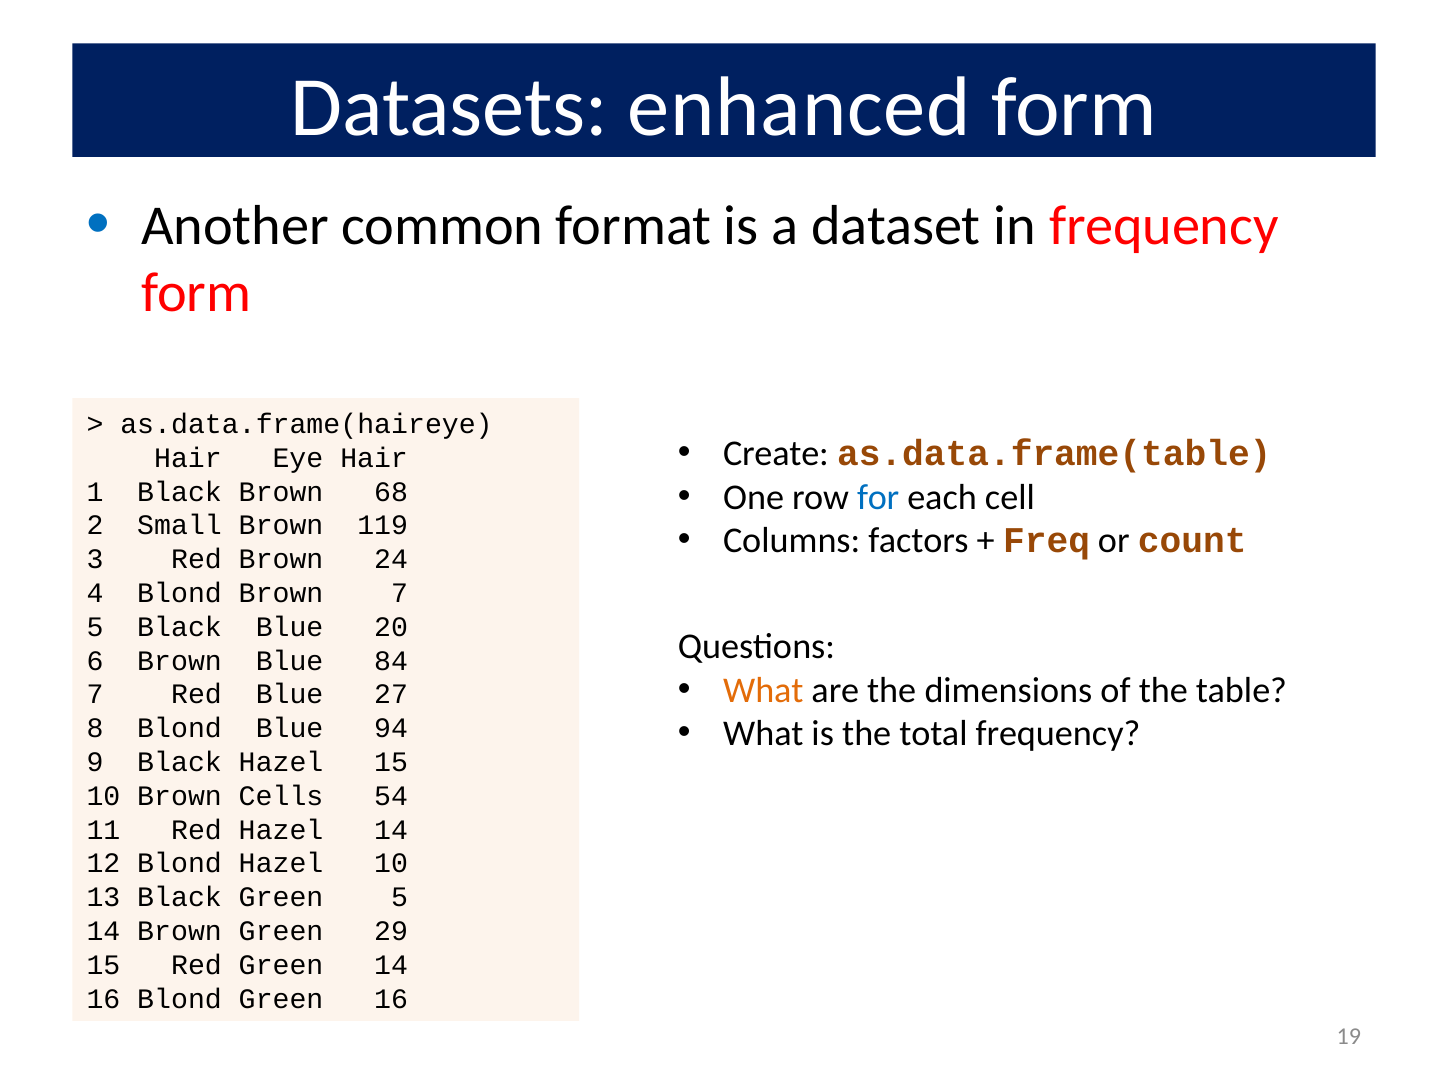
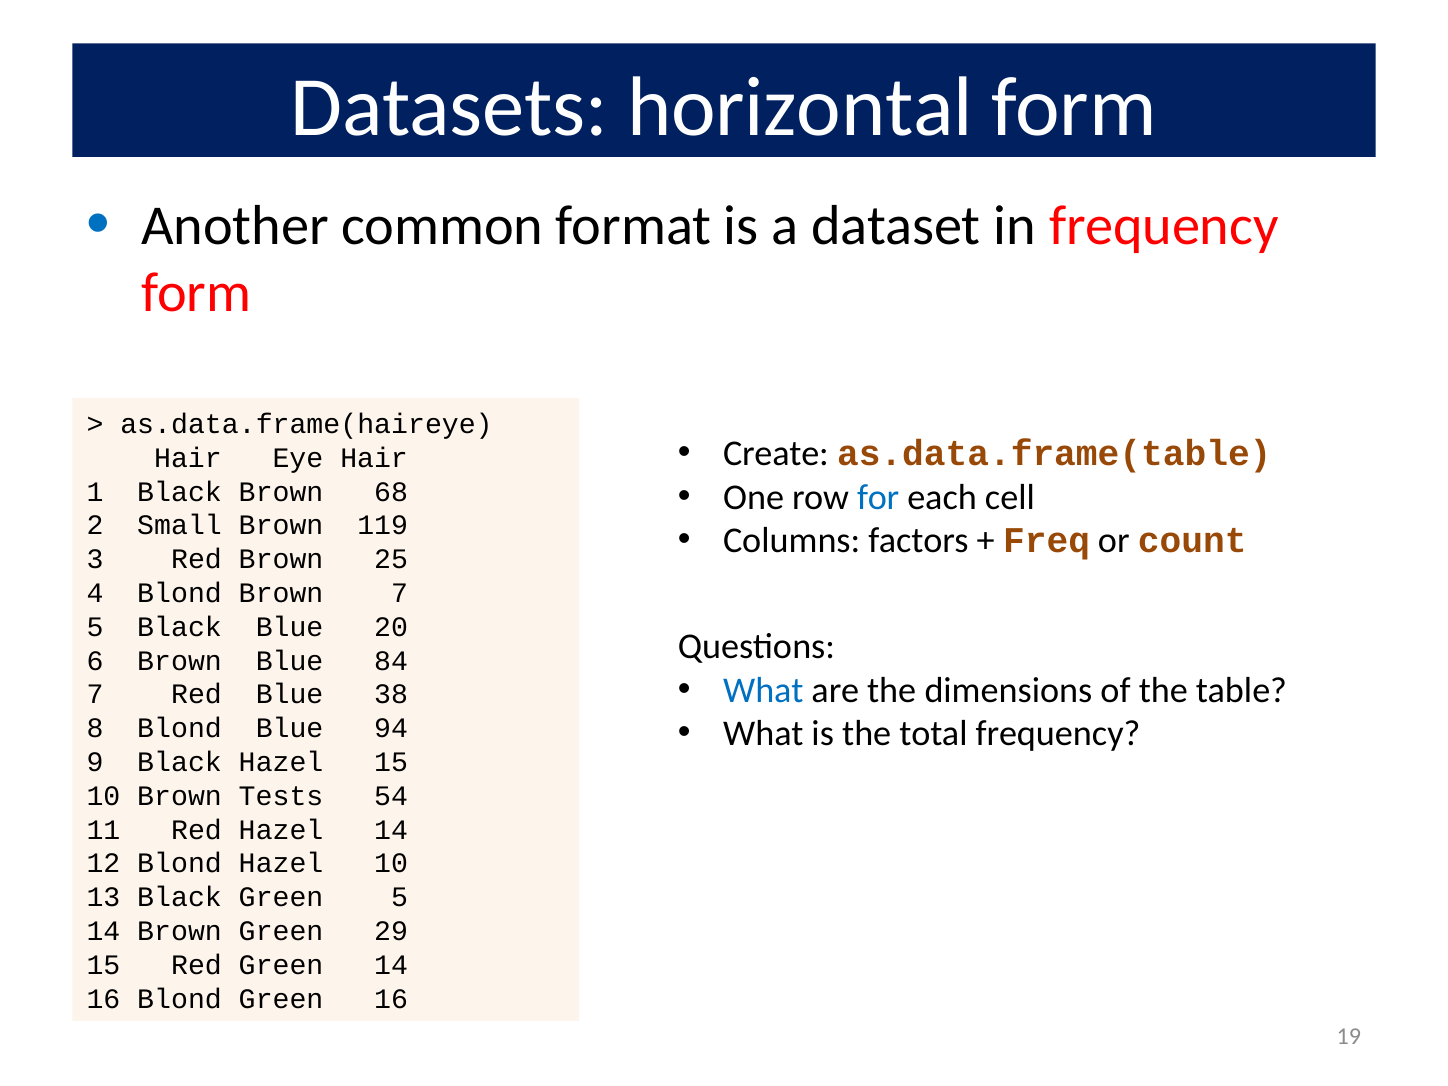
enhanced: enhanced -> horizontal (800, 107)
24: 24 -> 25 (391, 559)
What colour: orange -> blue (763, 690)
27: 27 -> 38 (391, 695)
Cells: Cells -> Tests (281, 796)
